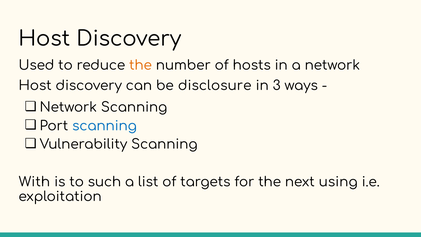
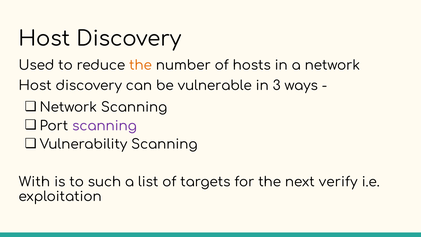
disclosure: disclosure -> vulnerable (215, 86)
scanning colour: blue -> purple (105, 126)
using: using -> verify (338, 182)
